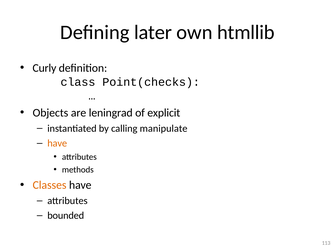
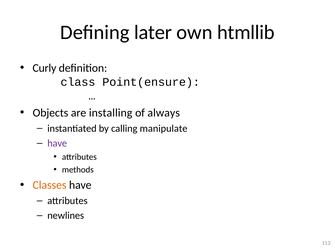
Point(checks: Point(checks -> Point(ensure (151, 82)
leningrad: leningrad -> installing (111, 113)
explicit: explicit -> always (164, 113)
have colour: orange -> purple (57, 143)
bounded: bounded -> newlines (66, 216)
